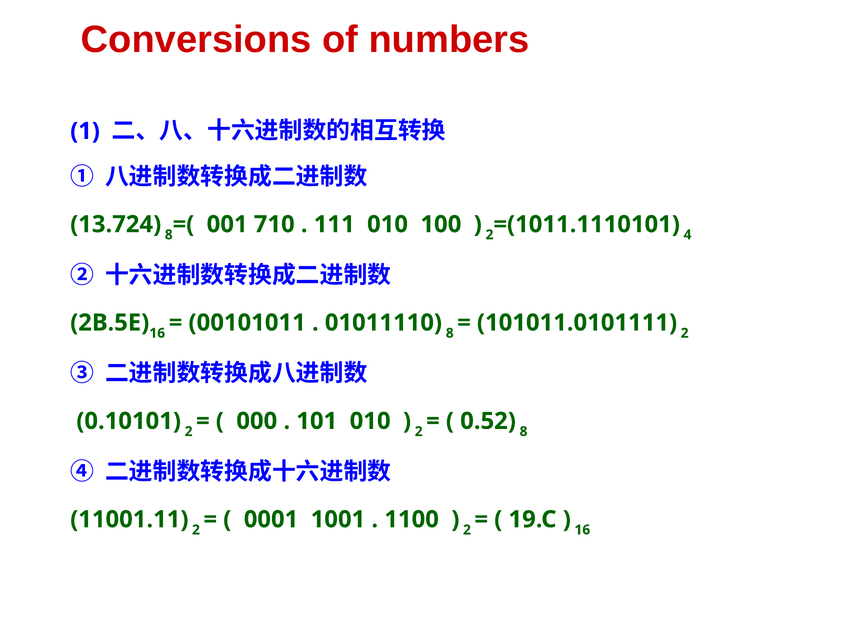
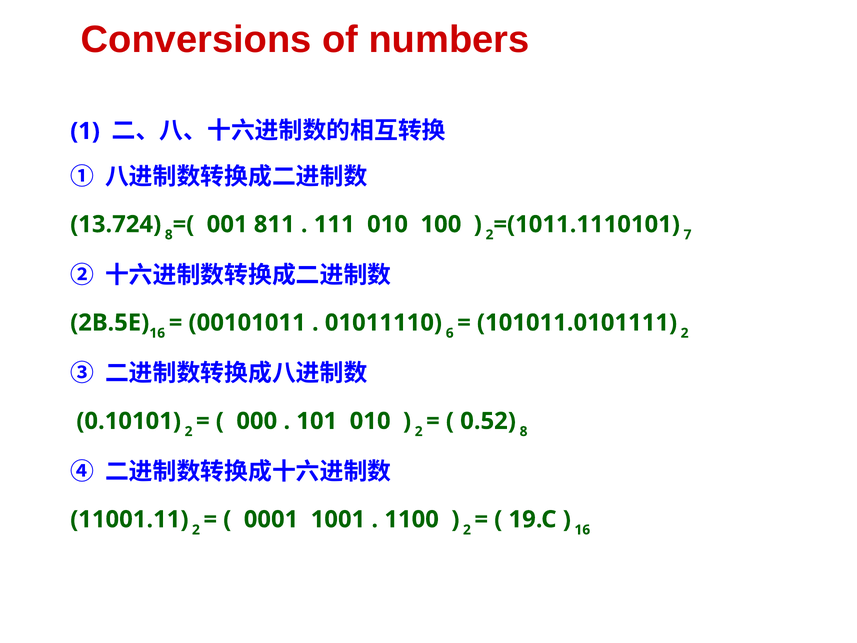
710: 710 -> 811 (274, 224)
4: 4 -> 7 (688, 235)
01011110 8: 8 -> 6 (450, 333)
